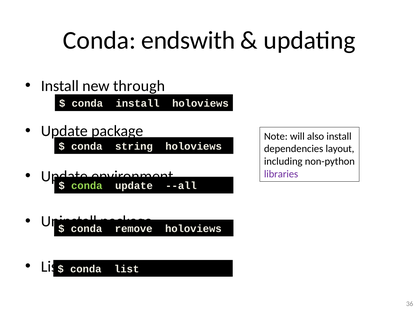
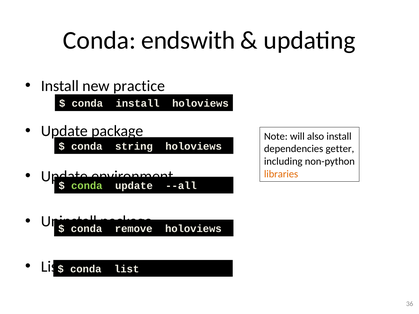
through: through -> practice (139, 86)
layout: layout -> getter (340, 149)
libraries colour: purple -> orange (281, 174)
